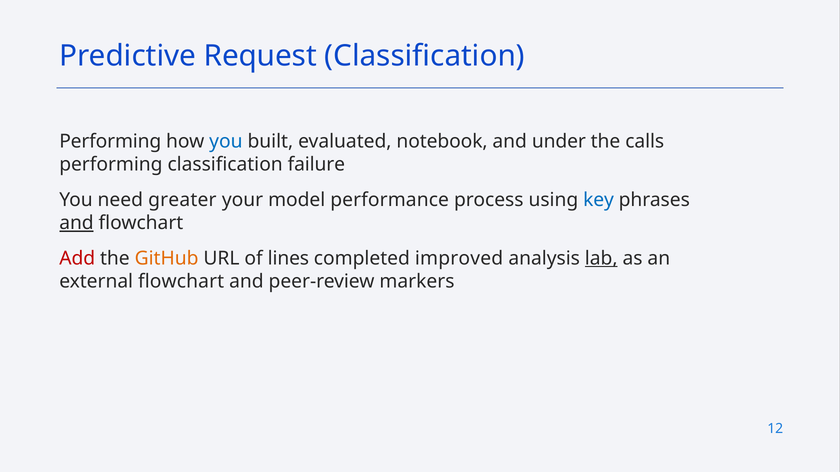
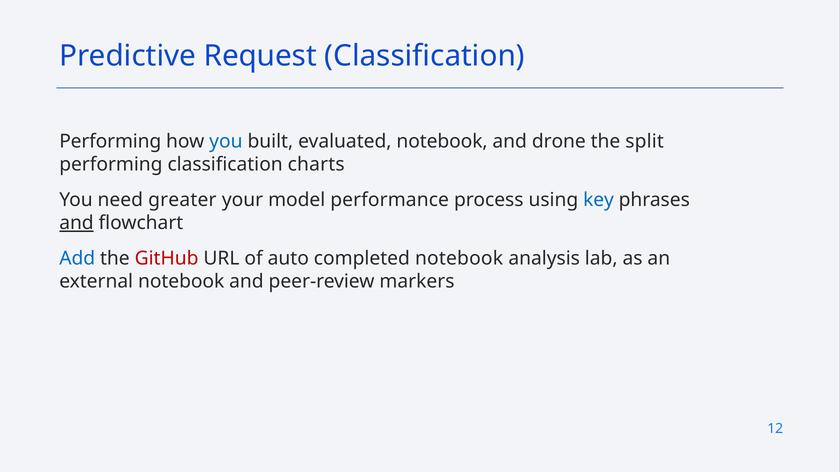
under: under -> drone (559, 142)
calls: calls -> split (645, 142)
failure: failure -> charts (316, 165)
Add colour: red -> blue (77, 259)
GitHub colour: orange -> red (167, 259)
lines: lines -> auto (288, 259)
completed improved: improved -> notebook (459, 259)
lab underline: present -> none (601, 259)
external flowchart: flowchart -> notebook (181, 282)
